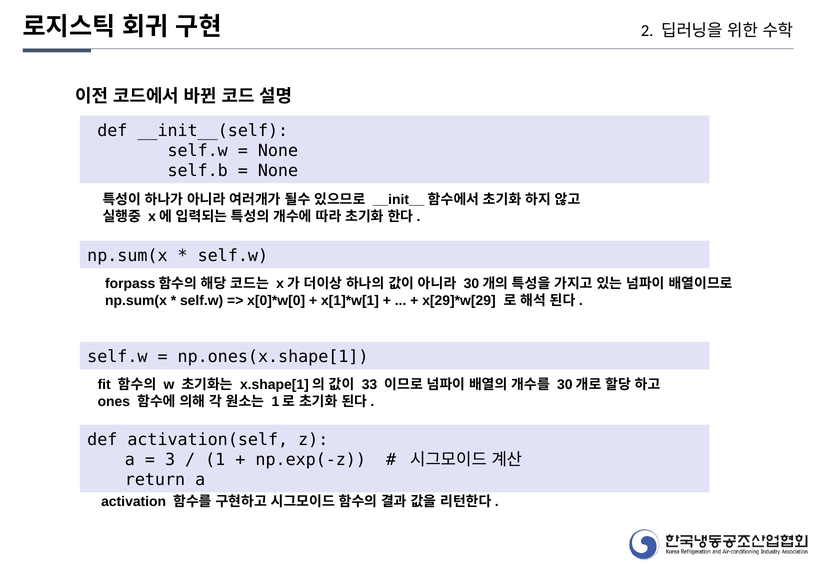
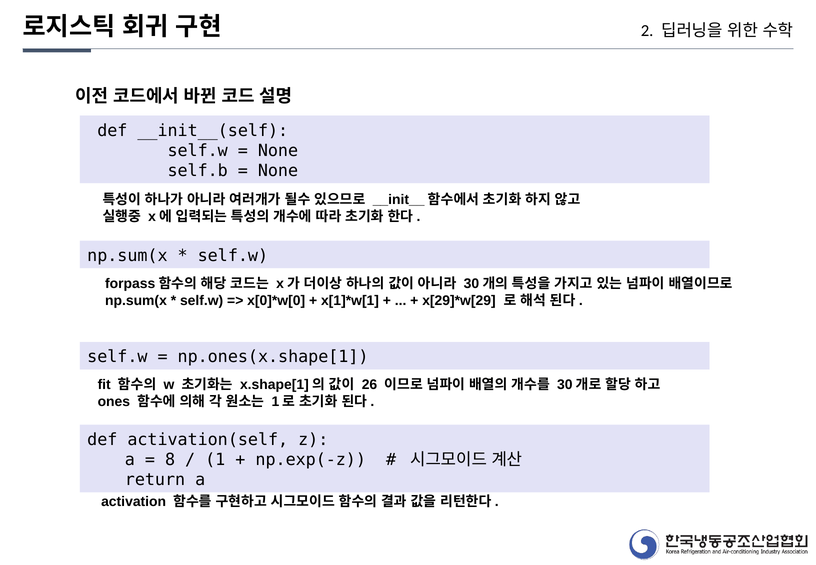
33: 33 -> 26 (369, 385)
3: 3 -> 8 (170, 460)
